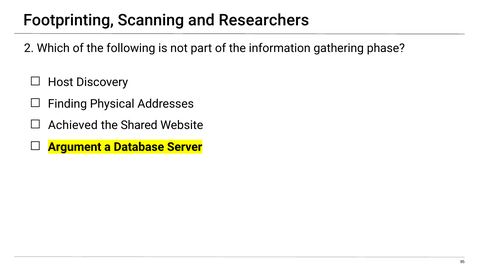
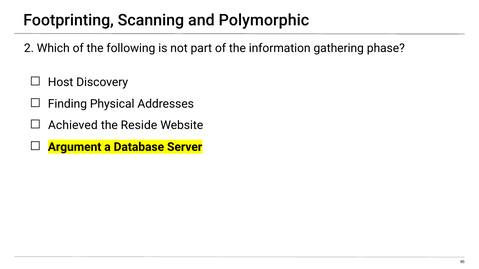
Researchers: Researchers -> Polymorphic (264, 20)
Shared: Shared -> Reside (139, 126)
